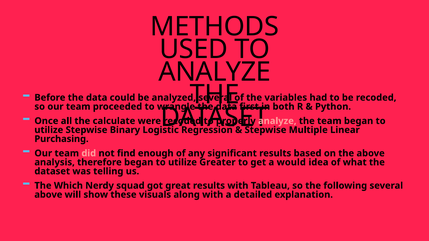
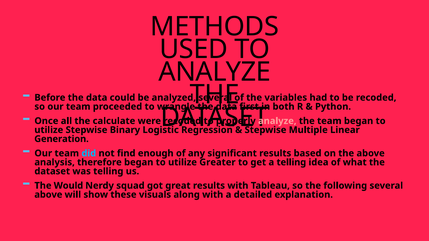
Purchasing: Purchasing -> Generation (62, 139)
did colour: pink -> light blue (89, 153)
a would: would -> telling (291, 162)
Which: Which -> Would (68, 186)
